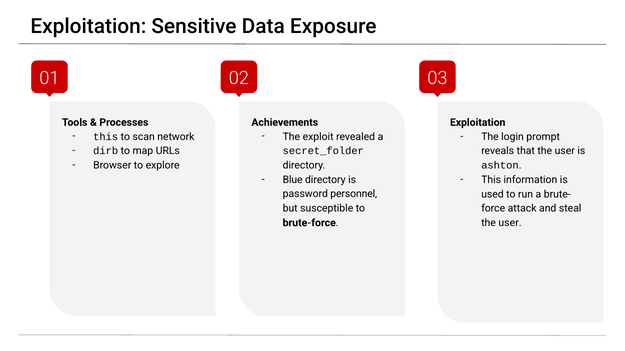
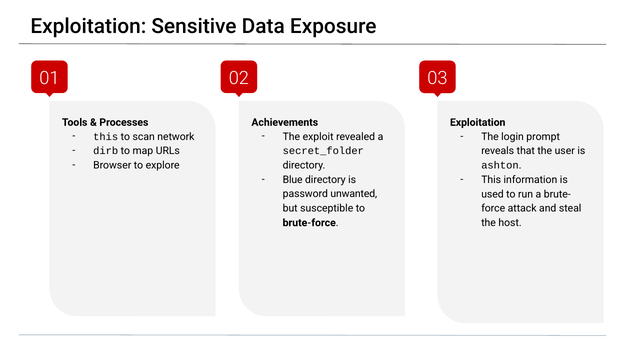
personnel: personnel -> unwanted (354, 194)
user: user -> host (510, 223)
